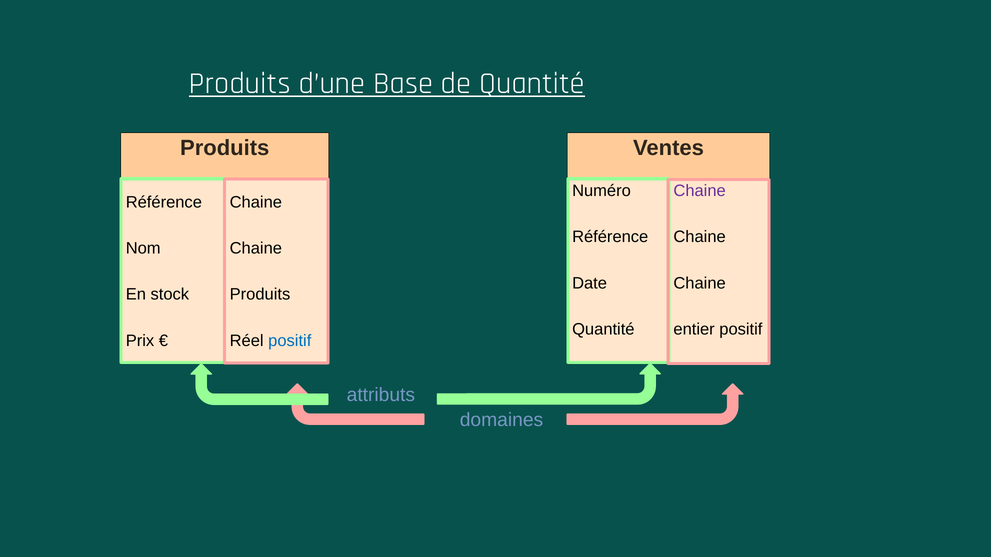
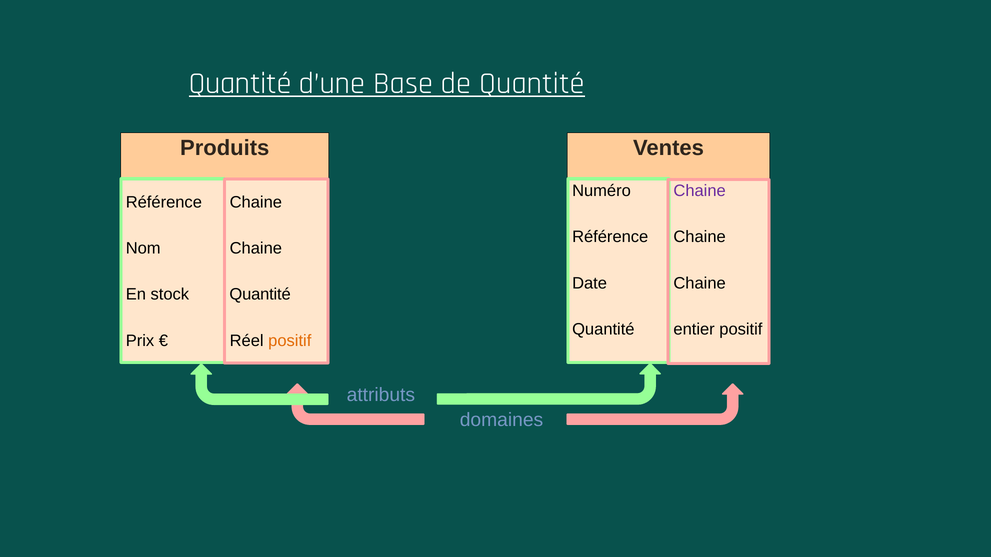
Produits: Produits -> Quantité (240, 83)
stock Produits: Produits -> Quantité (260, 295)
positif colour: blue -> orange (290, 341)
